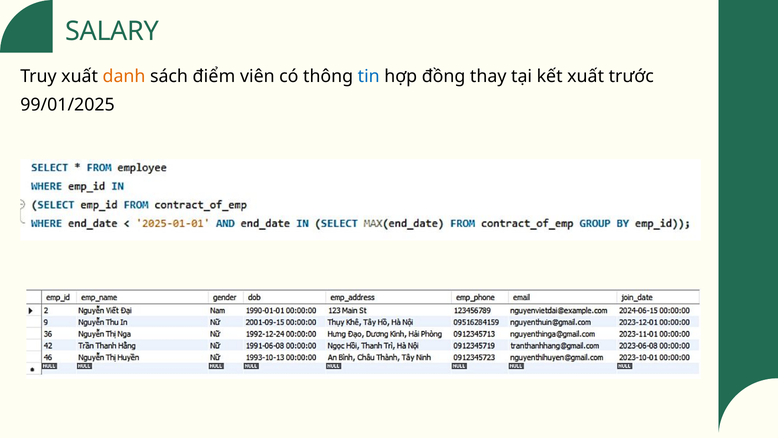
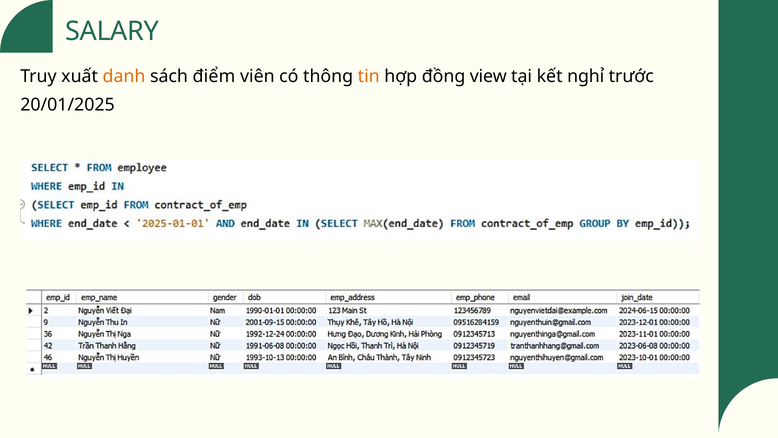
tin colour: blue -> orange (369, 76)
thay: thay -> view (488, 76)
kết xuất: xuất -> nghỉ (586, 76)
99/01/2025: 99/01/2025 -> 20/01/2025 (68, 105)
